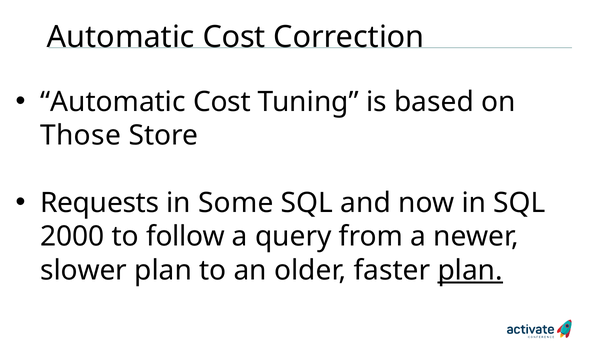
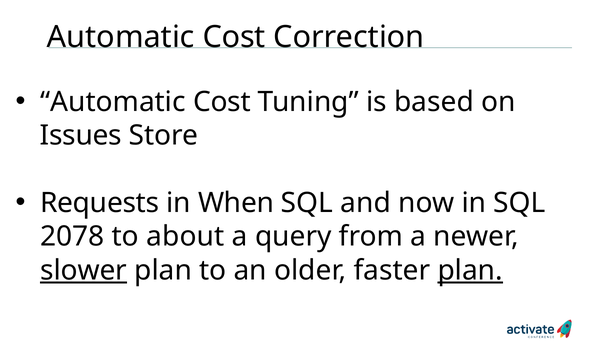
Those: Those -> Issues (81, 136)
Some: Some -> When (236, 203)
2000: 2000 -> 2078 (72, 237)
follow: follow -> about (185, 237)
slower underline: none -> present (84, 271)
